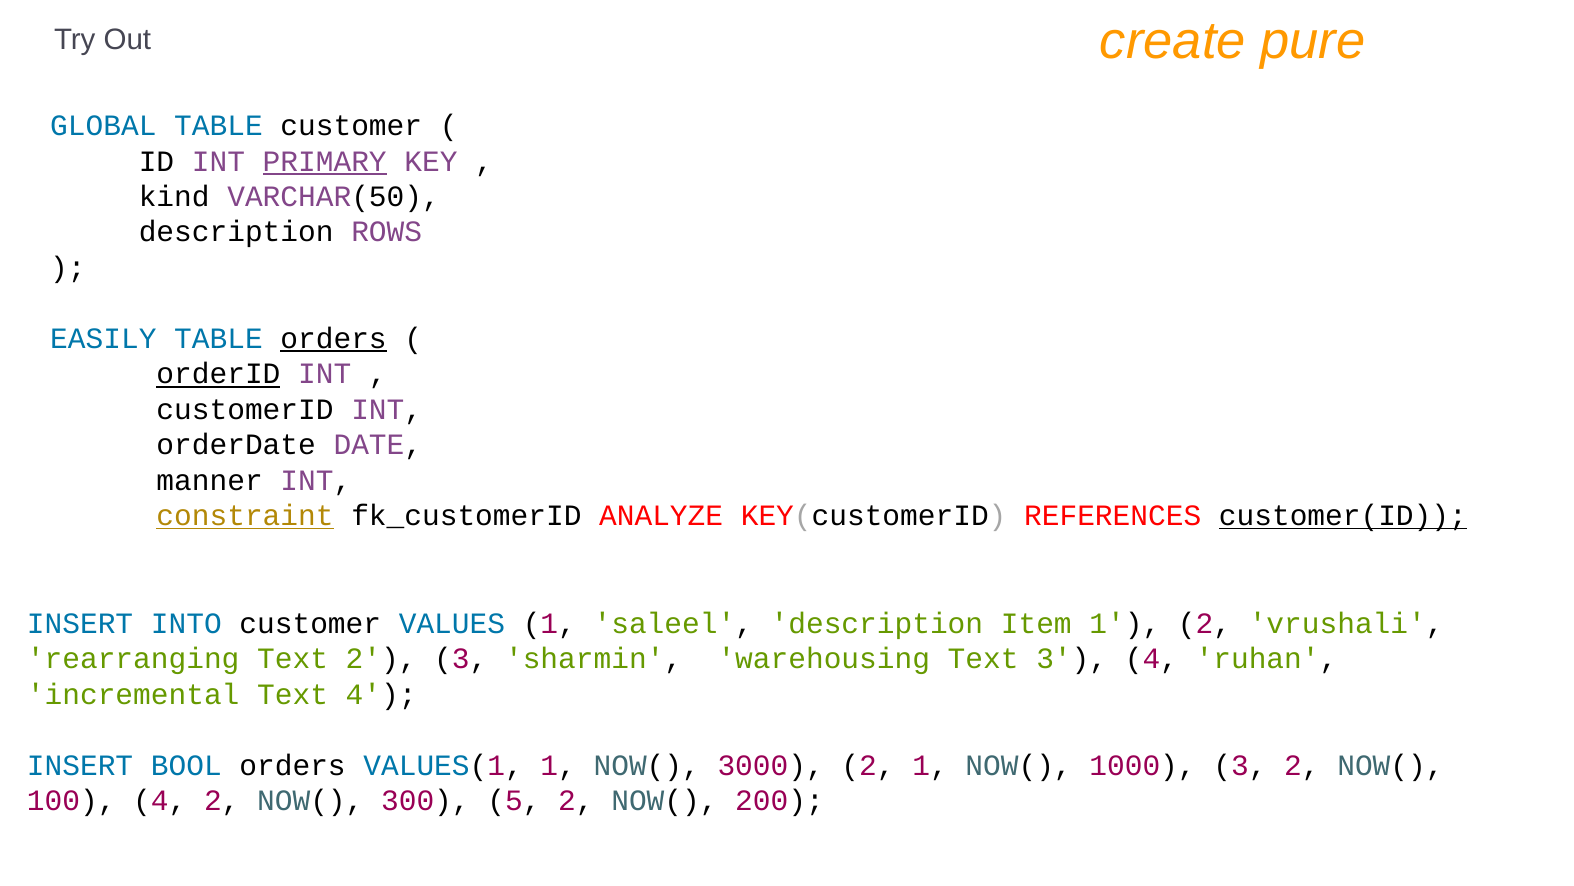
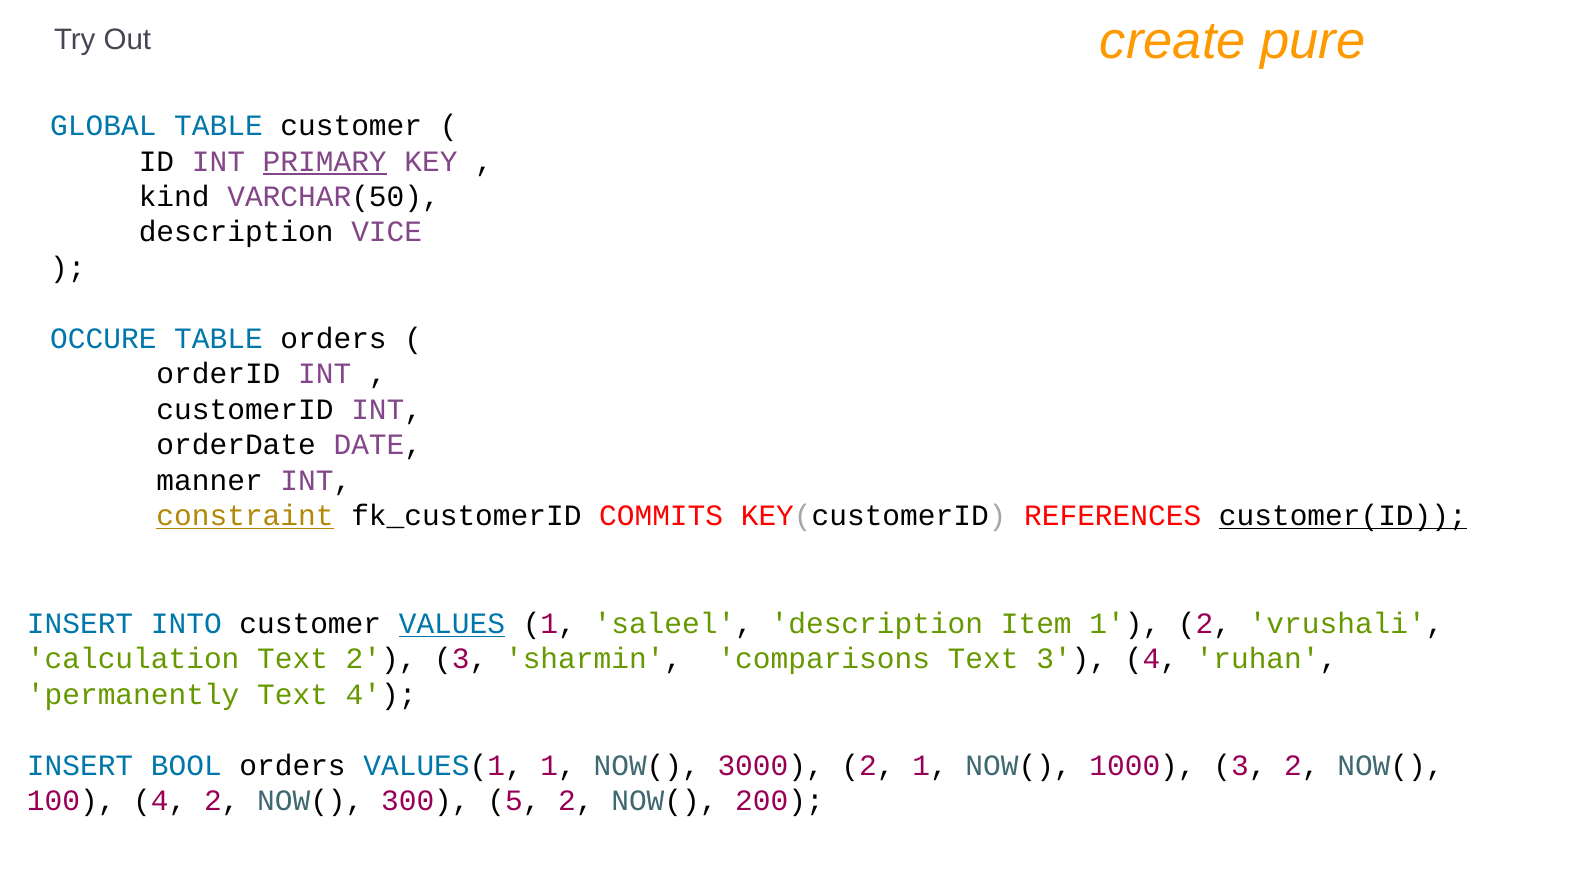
ROWS: ROWS -> VICE (387, 232)
EASILY: EASILY -> OCCURE (103, 338)
orders underline: present -> none (334, 338)
orderID underline: present -> none (218, 374)
ANALYZE: ANALYZE -> COMMITS (661, 515)
VALUES underline: none -> present (452, 623)
rearranging: rearranging -> calculation (133, 659)
warehousing: warehousing -> comparisons (824, 659)
incremental: incremental -> permanently (133, 694)
